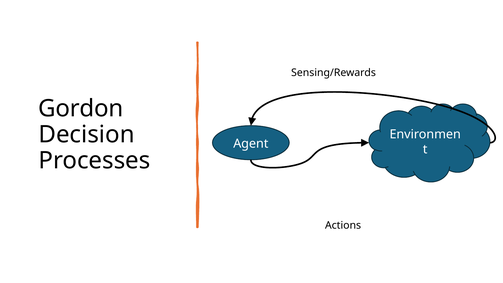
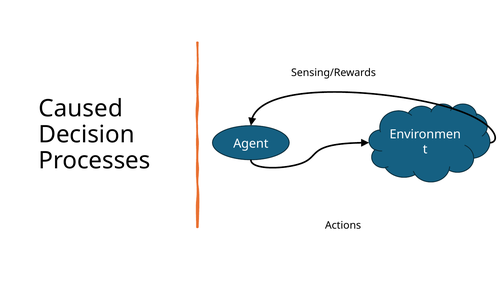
Gordon: Gordon -> Caused (81, 109)
